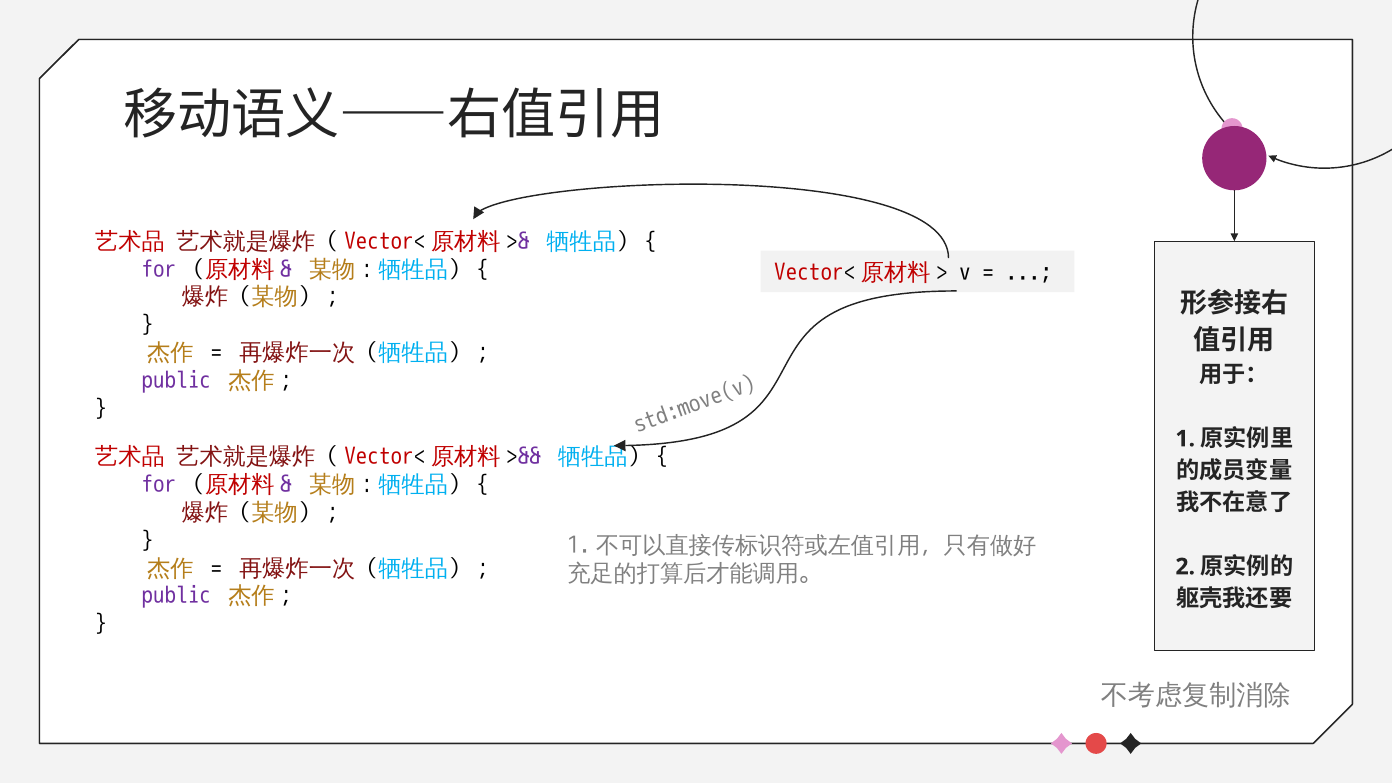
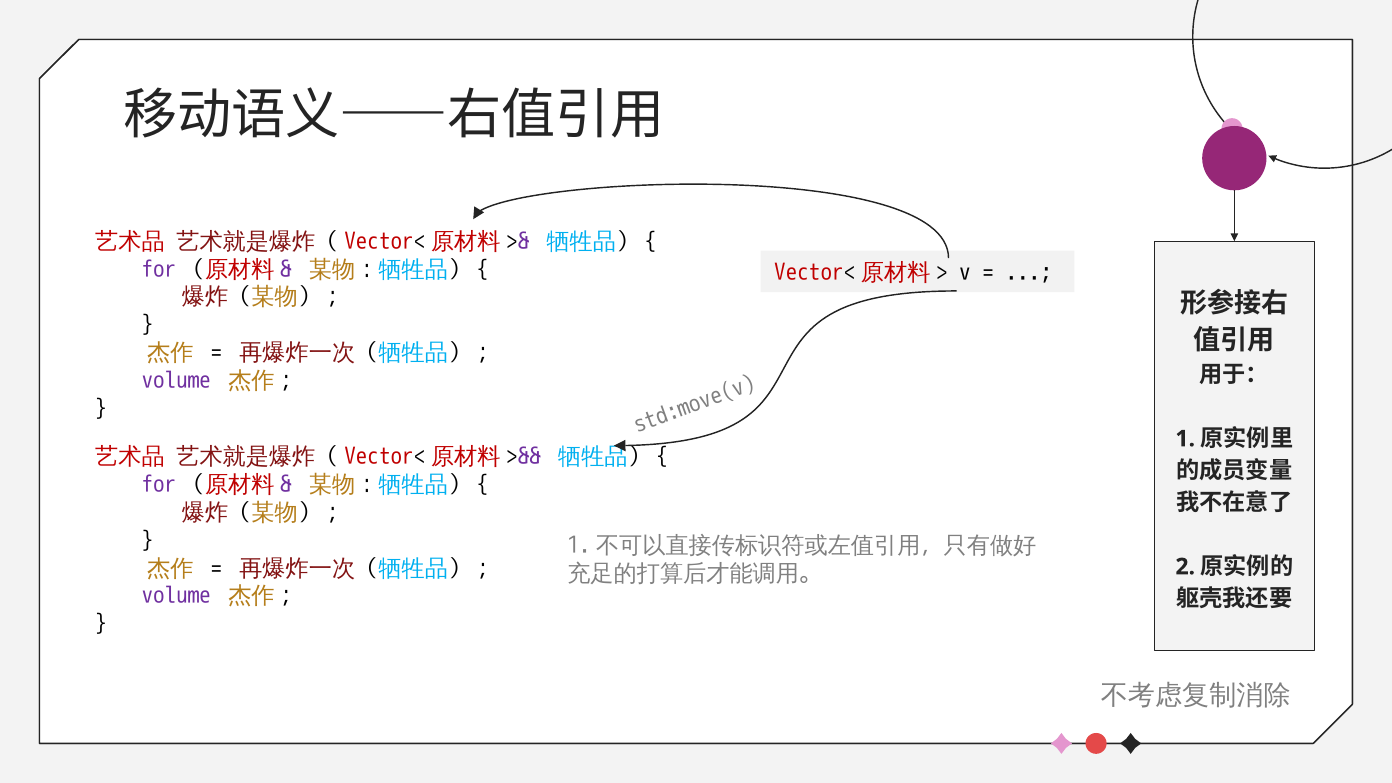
public: public -> volume (176, 381)
public: public -> volume (176, 596)
